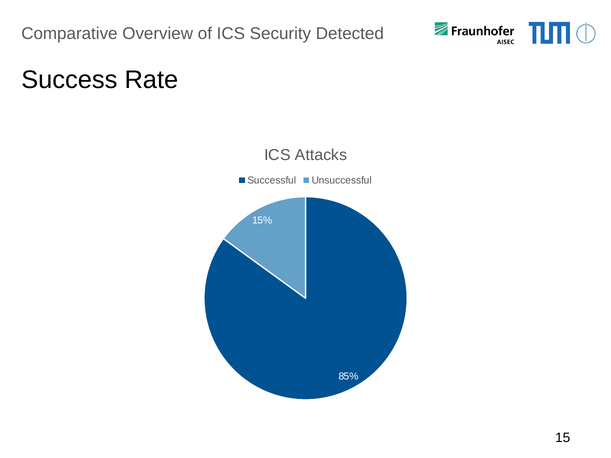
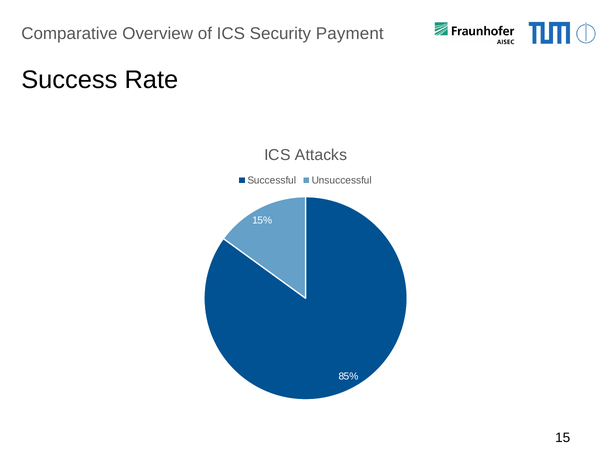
Detected: Detected -> Payment (350, 34)
